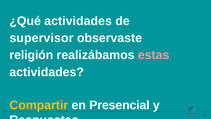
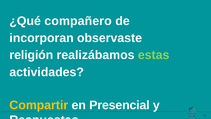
¿Qué actividades: actividades -> compañero (78, 21)
supervisor: supervisor -> incorporan (42, 38)
estas colour: pink -> light green (154, 55)
